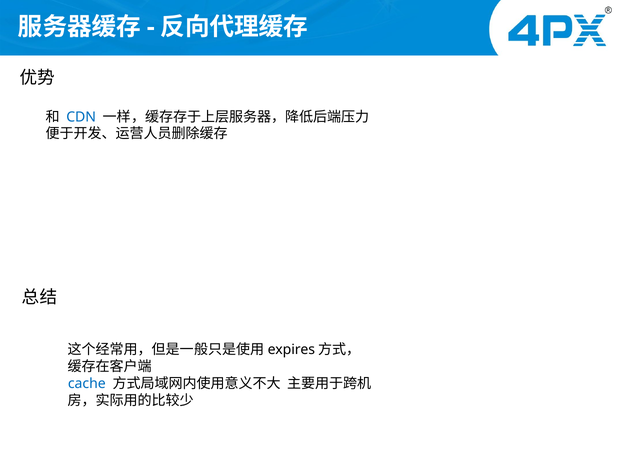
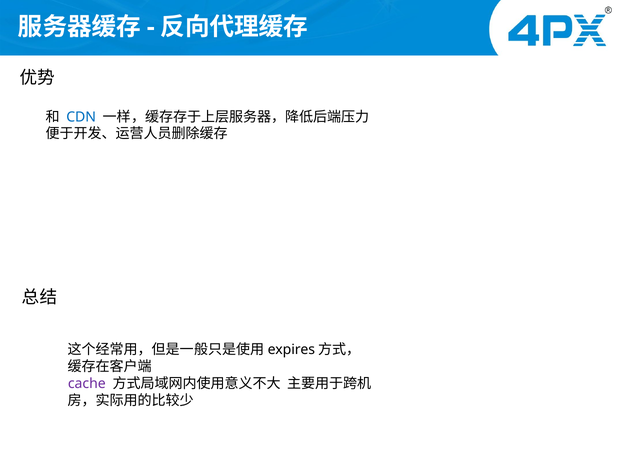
cache colour: blue -> purple (87, 383)
